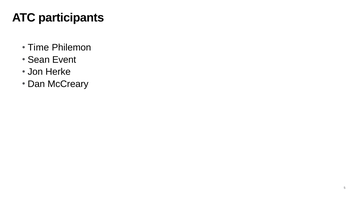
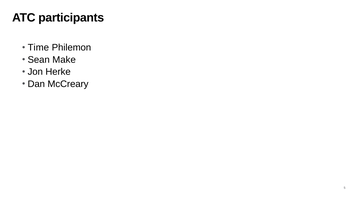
Event: Event -> Make (64, 60)
